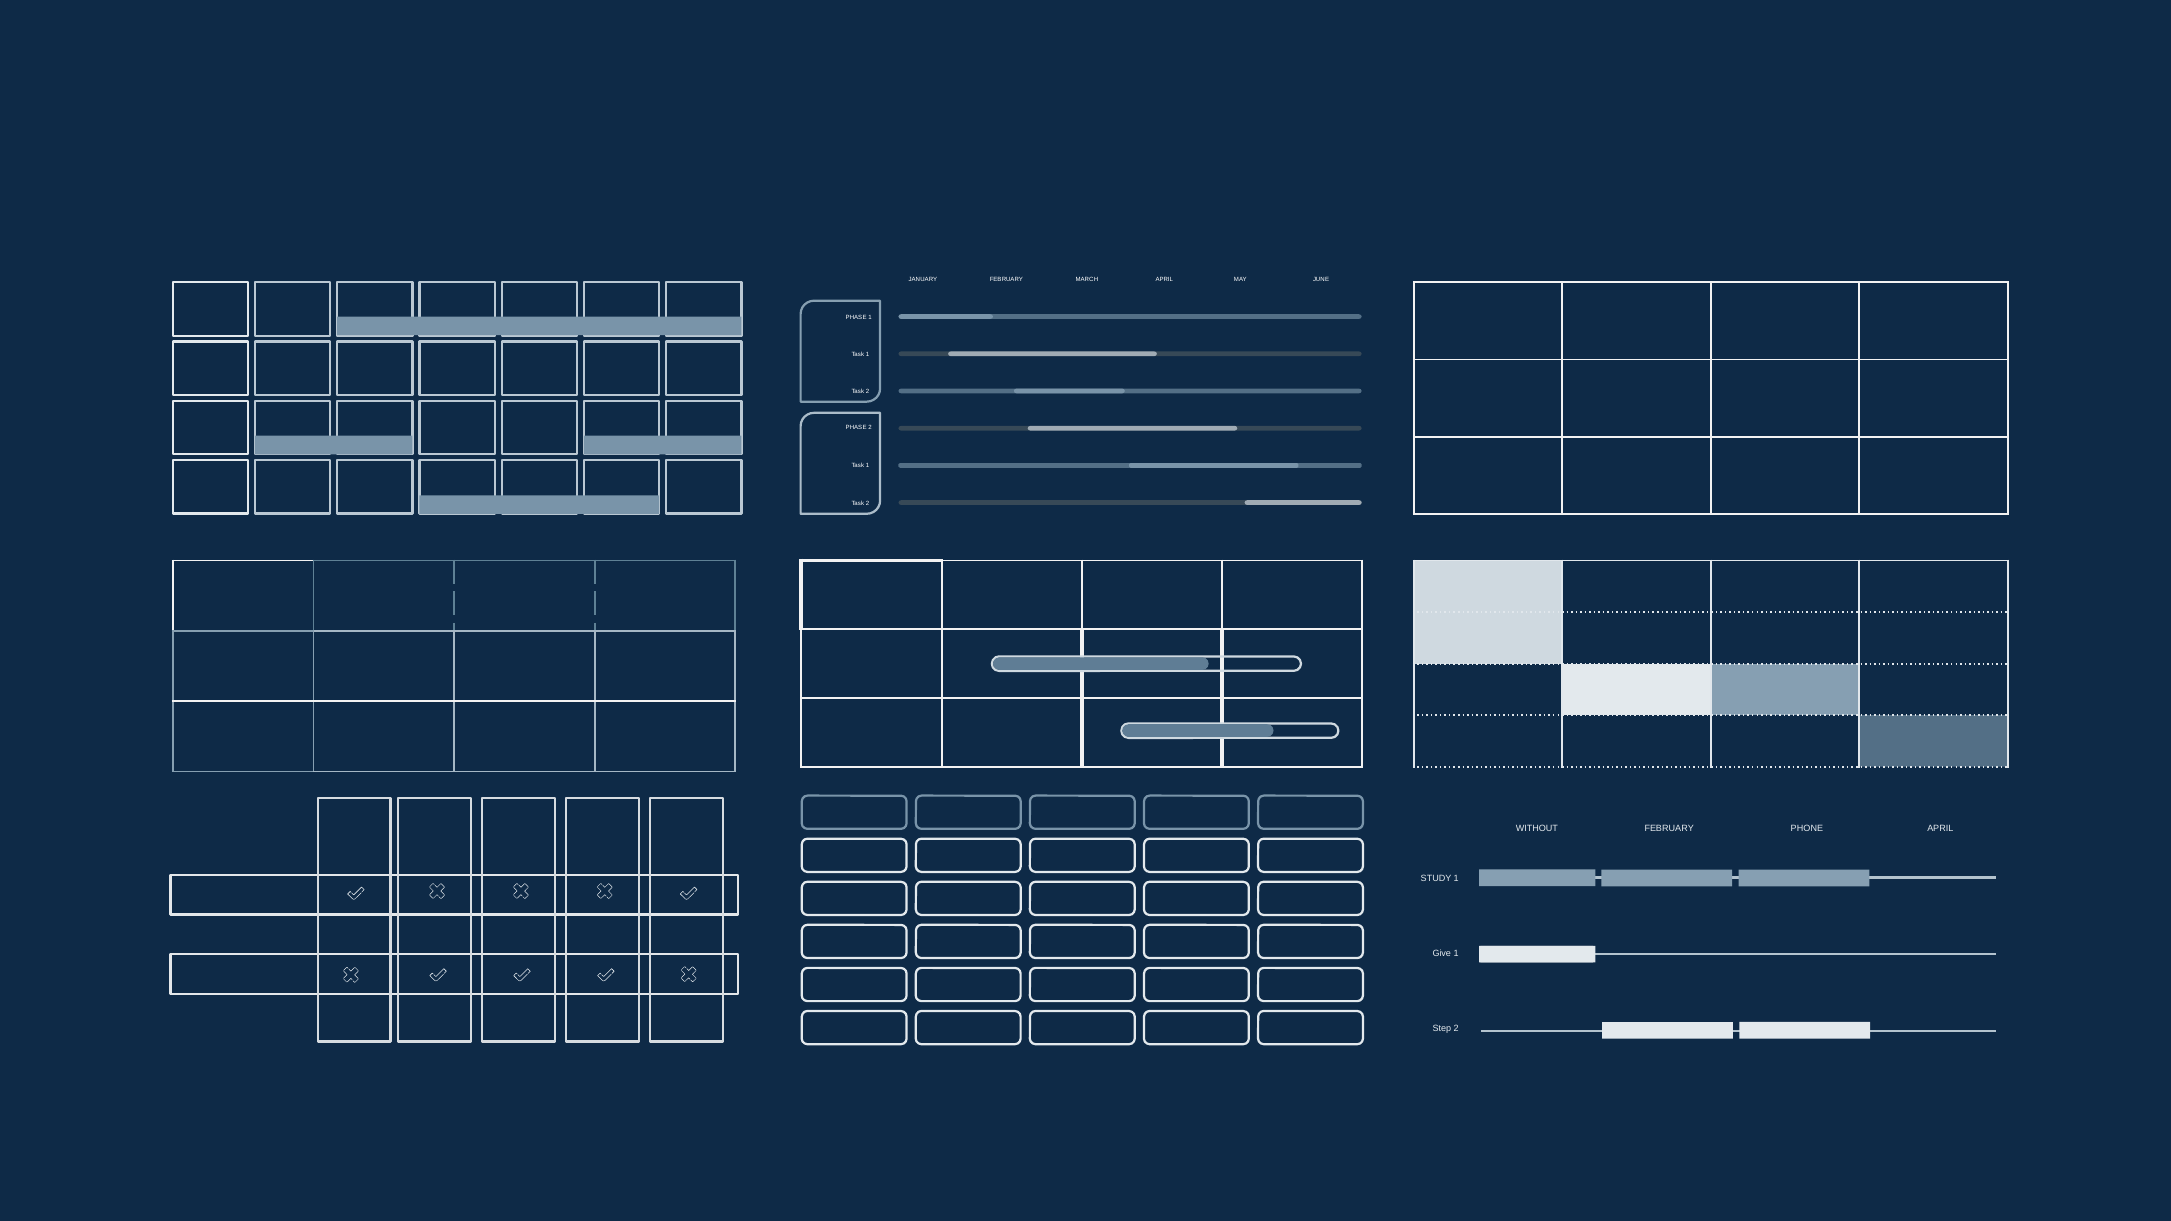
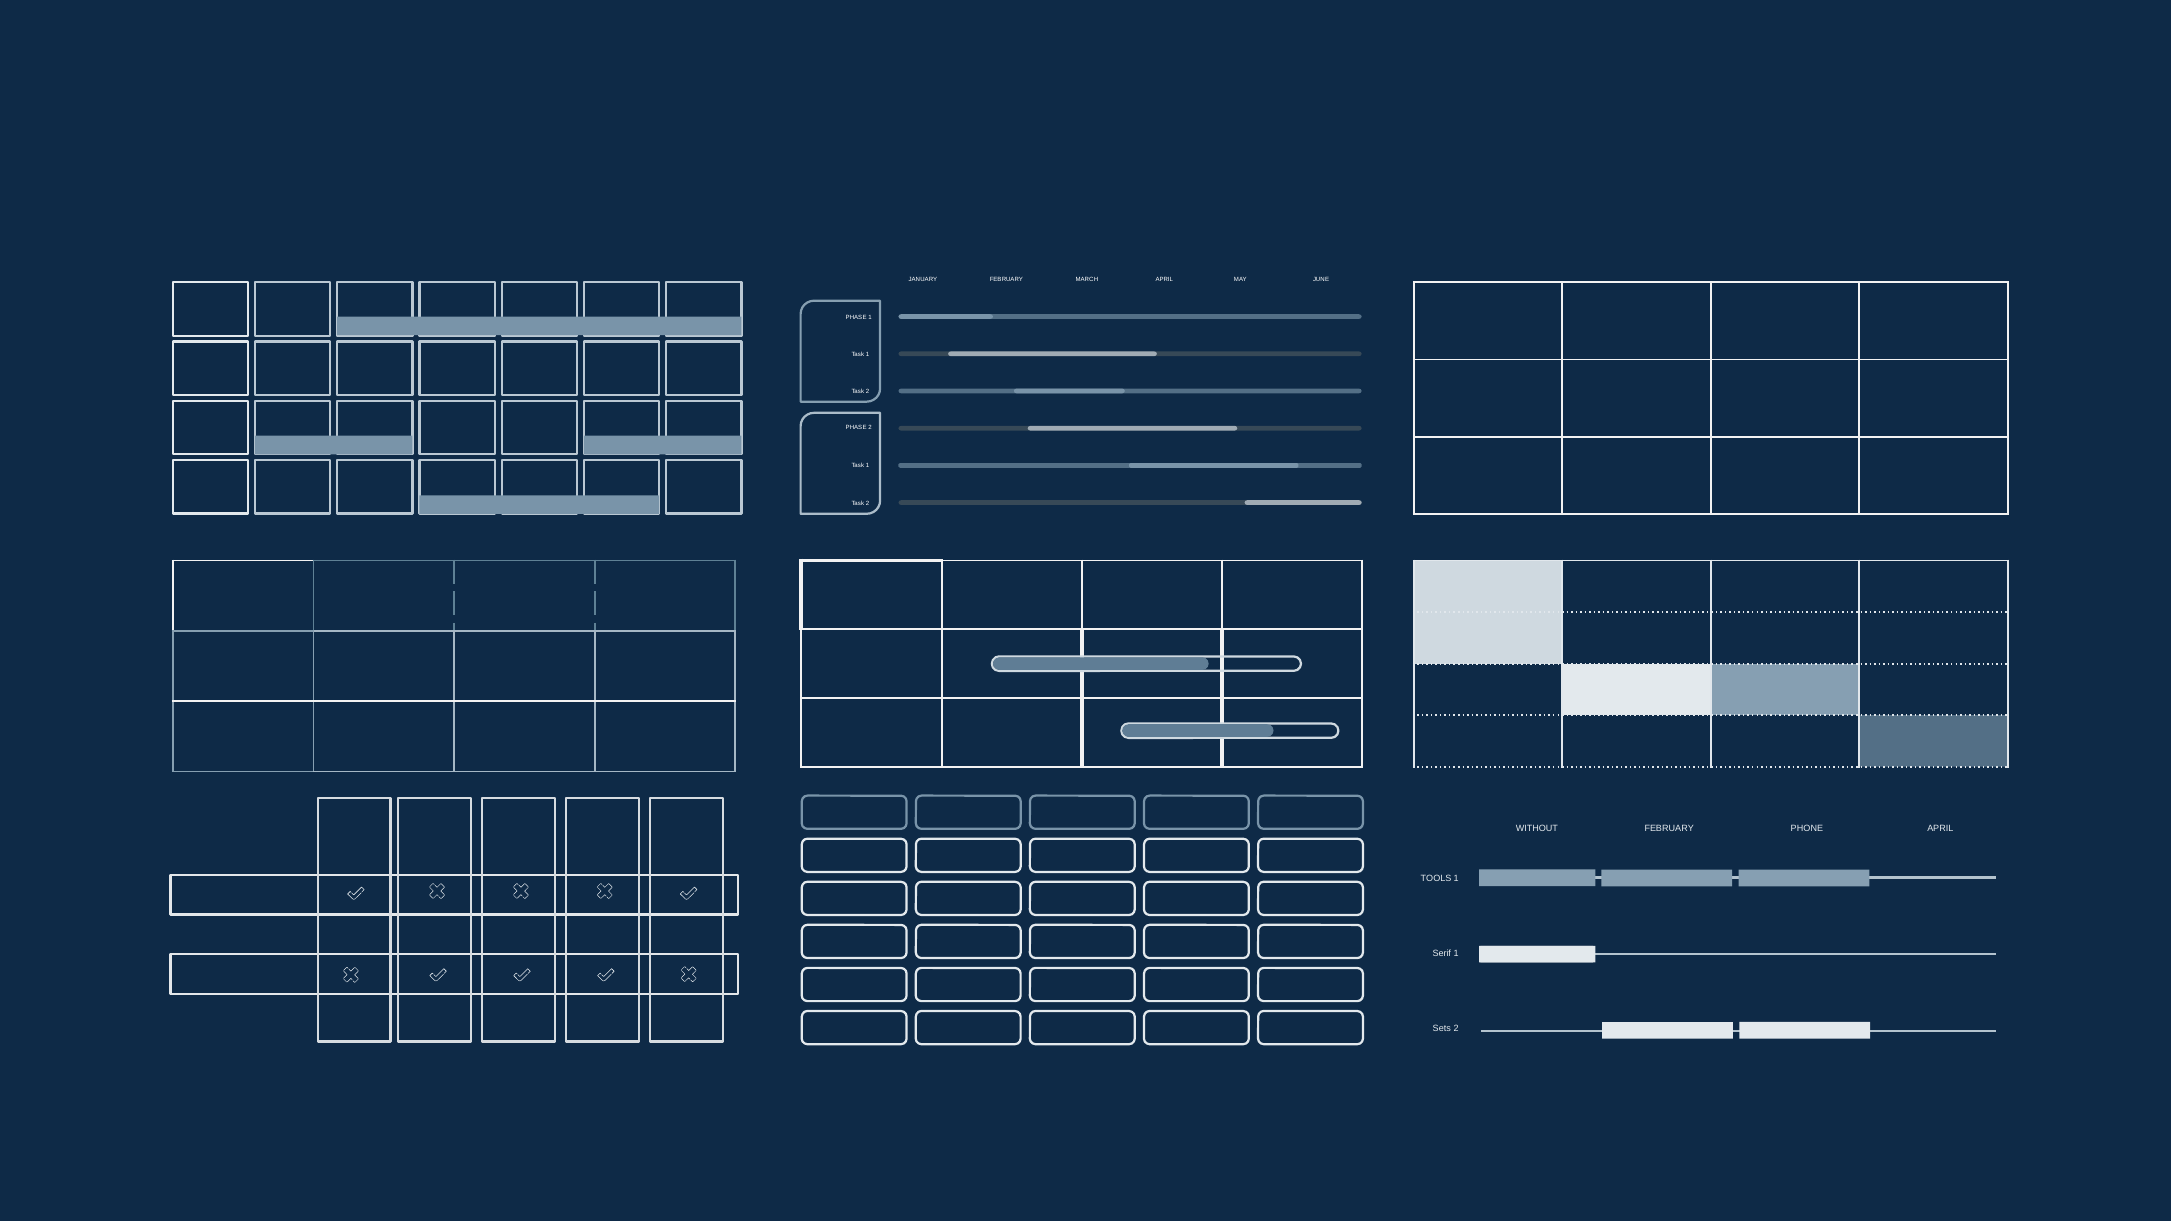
STUDY: STUDY -> TOOLS (1436, 878)
Give: Give -> Serif (1442, 953)
Step: Step -> Sets (1442, 1028)
